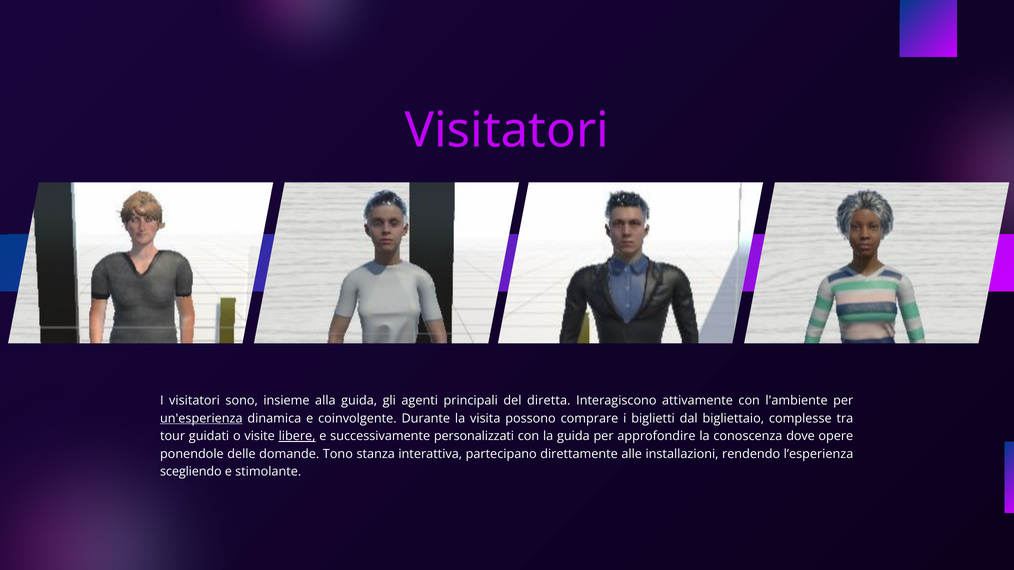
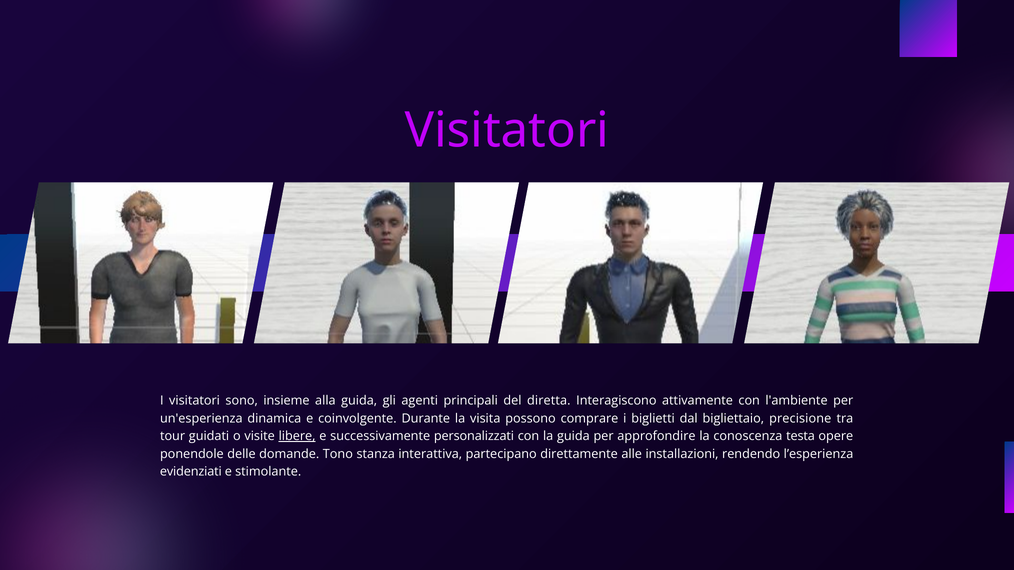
un'esperienza underline: present -> none (201, 419)
complesse: complesse -> precisione (800, 419)
dove: dove -> testa (801, 436)
scegliendo: scegliendo -> evidenziati (191, 472)
